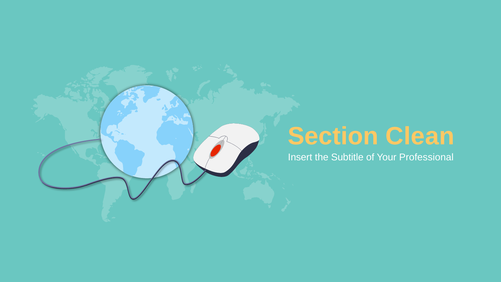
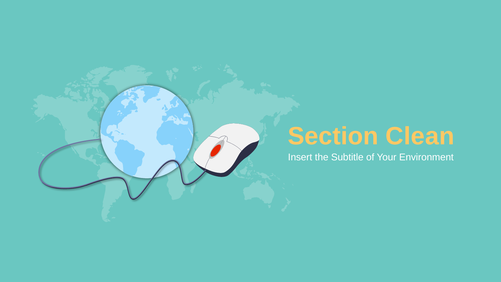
Professional: Professional -> Environment (426, 157)
